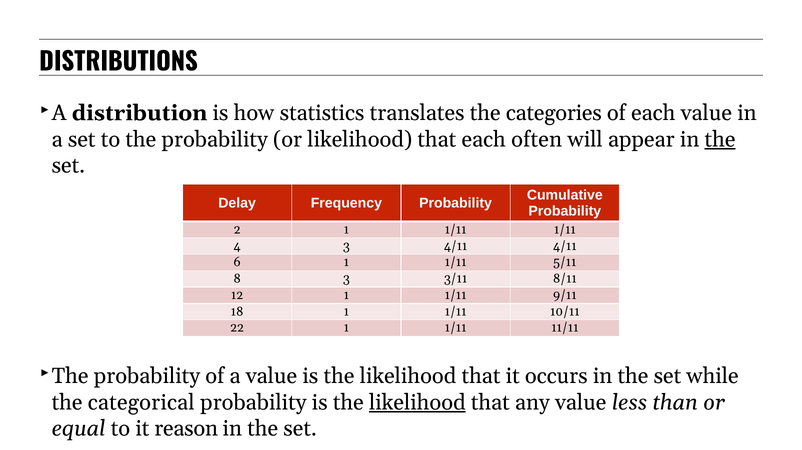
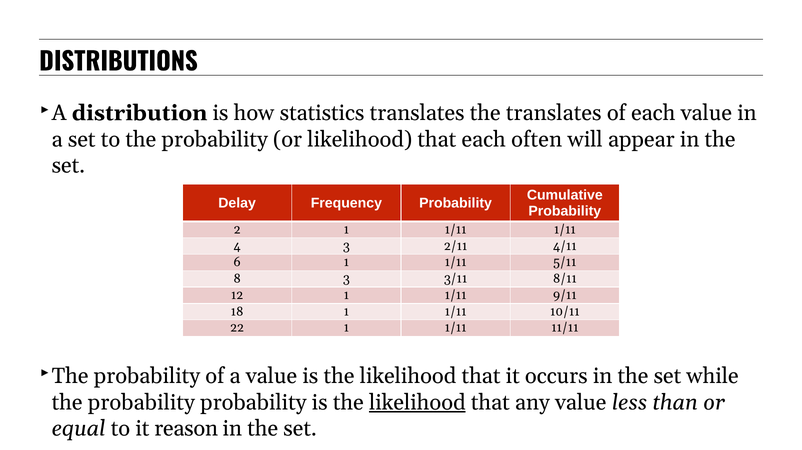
the categories: categories -> translates (554, 113)
the underline: present -> none (720, 139)
3 4/11: 4/11 -> 2/11 (456, 246)
categorical: categorical -> probability (141, 403)
